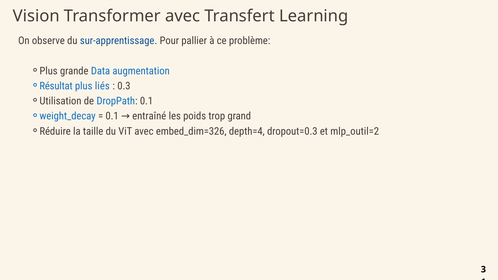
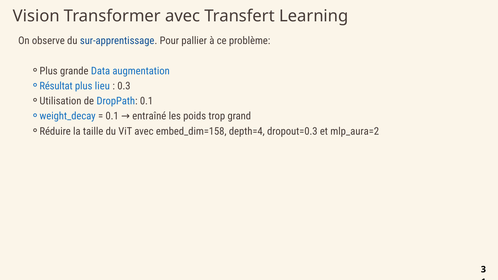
liés: liés -> lieu (102, 86)
embed_dim=326: embed_dim=326 -> embed_dim=158 (191, 131)
mlp_outil=2: mlp_outil=2 -> mlp_aura=2 (355, 131)
